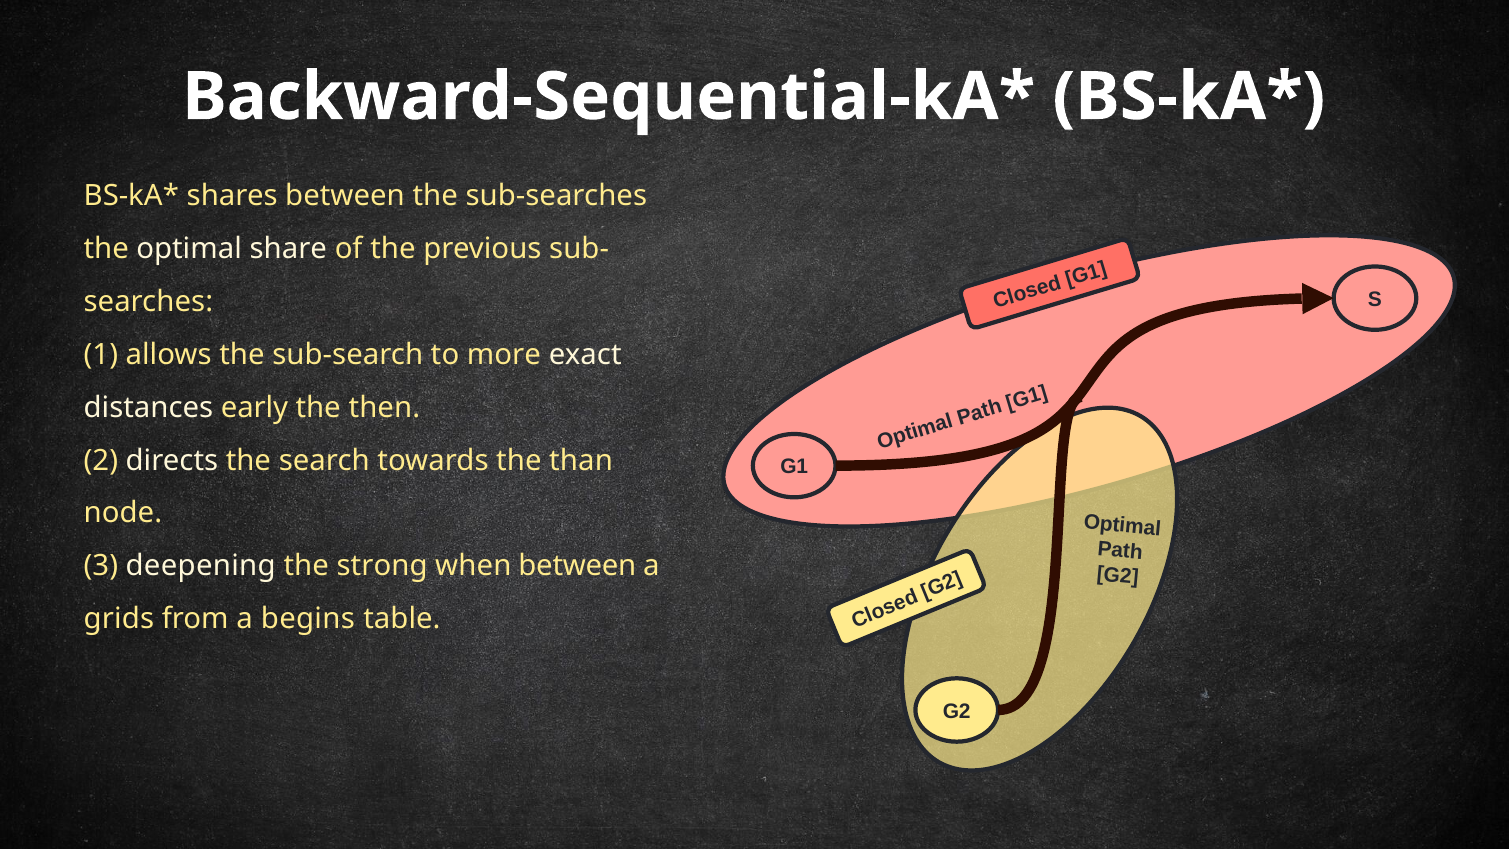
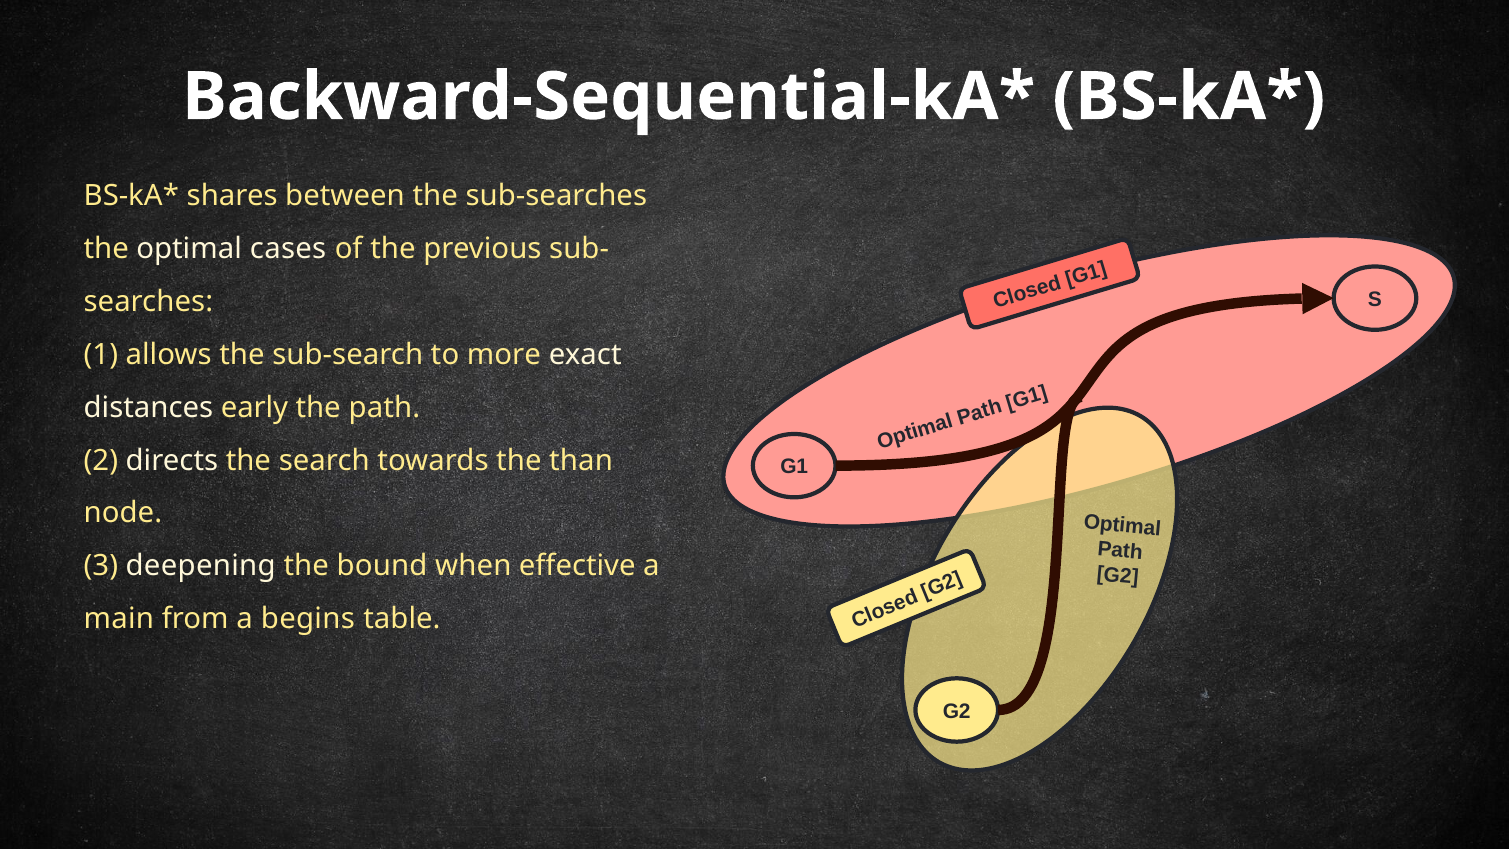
share: share -> cases (288, 249)
the then: then -> path (384, 407)
strong: strong -> bound (382, 566)
when between: between -> effective (577, 566)
grids: grids -> main (119, 619)
